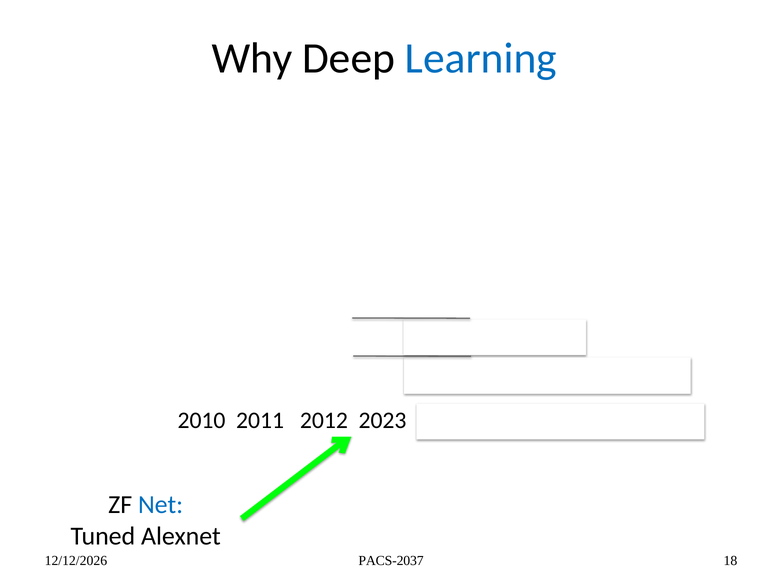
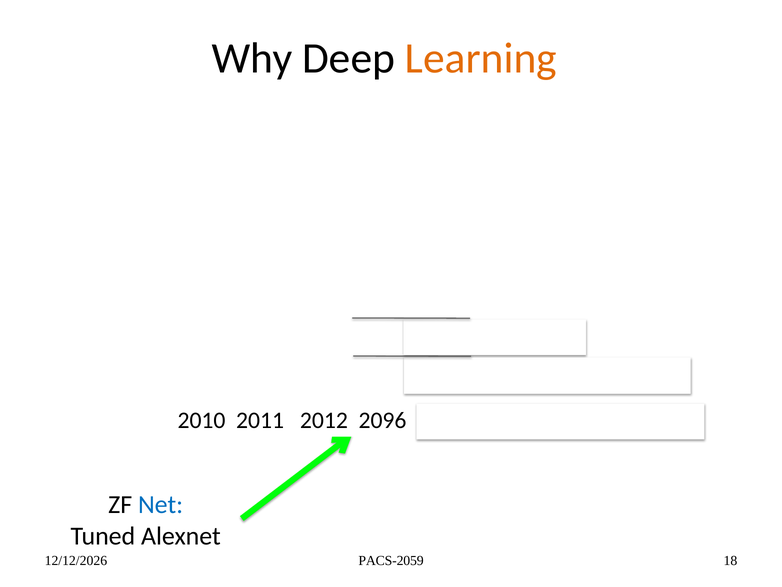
Learning colour: blue -> orange (481, 58)
2023: 2023 -> 2096 (382, 420)
PACS-2037: PACS-2037 -> PACS-2059 (391, 560)
